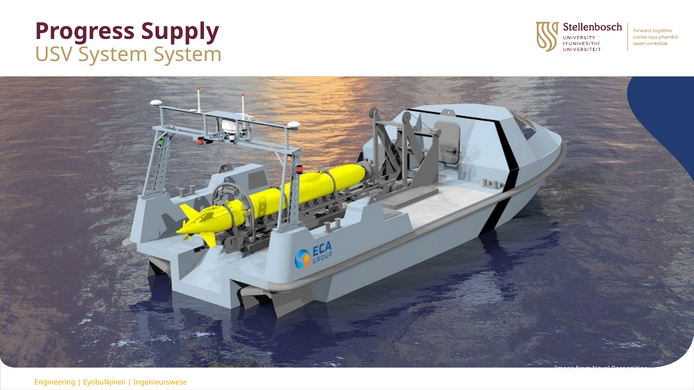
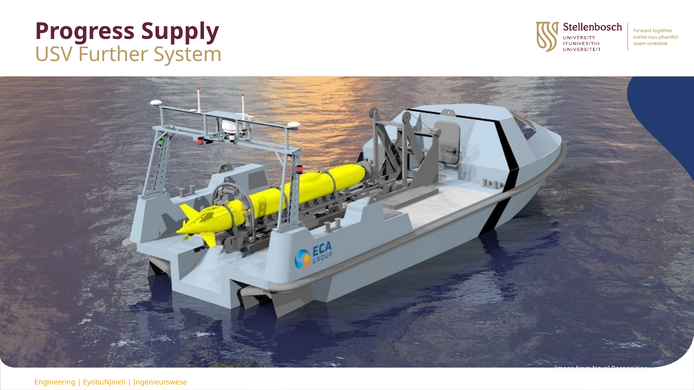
USV System: System -> Further (113, 55)
